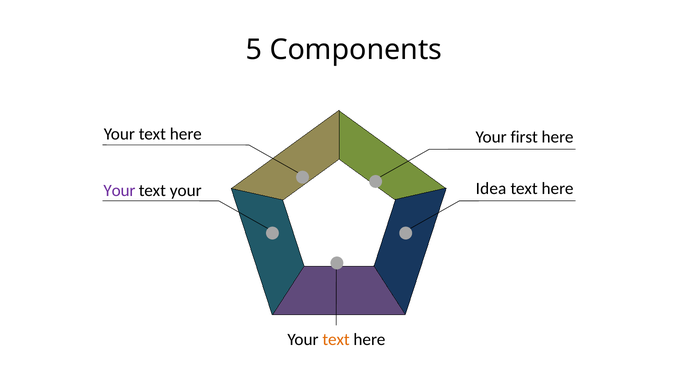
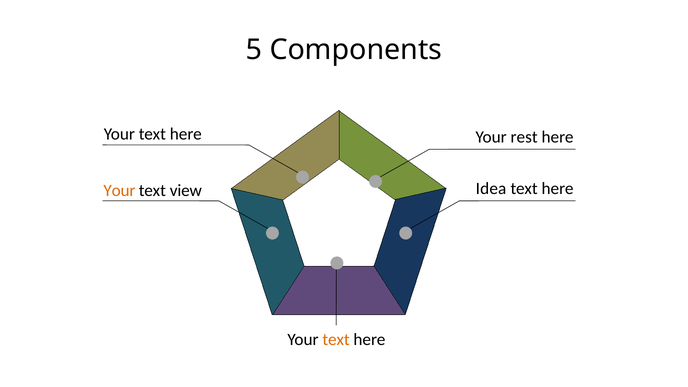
first: first -> rest (524, 137)
Your colour: purple -> orange (119, 190)
text your: your -> view (186, 190)
